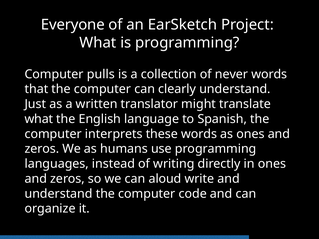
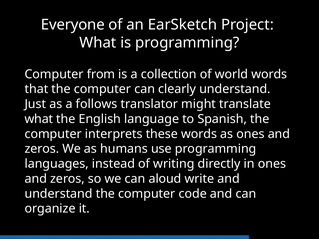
pulls: pulls -> from (101, 74)
never: never -> world (232, 74)
written: written -> follows (97, 104)
